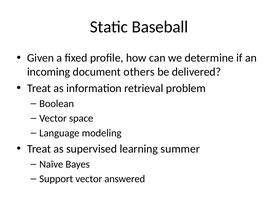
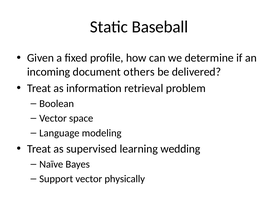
summer: summer -> wedding (180, 149)
answered: answered -> physically (125, 178)
